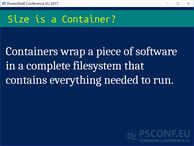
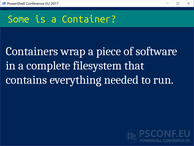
Size: Size -> Some (19, 19)
